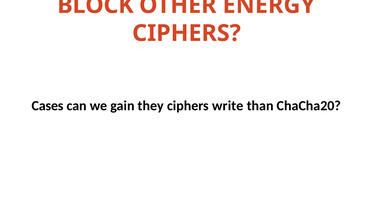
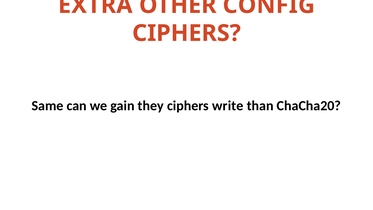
BLOCK: BLOCK -> EXTRA (95, 5)
ENERGY: ENERGY -> CONFIG (269, 5)
Cases: Cases -> Same (48, 106)
